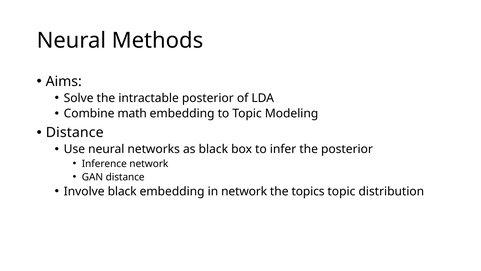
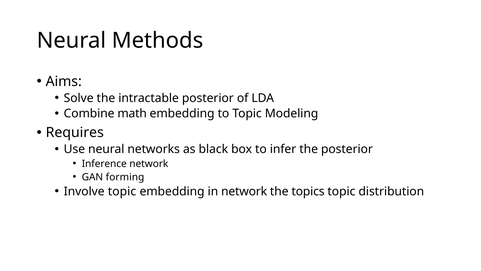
Distance: Distance -> Requires (75, 132)
GAN distance: distance -> forming (125, 177)
Involve black: black -> topic (122, 191)
